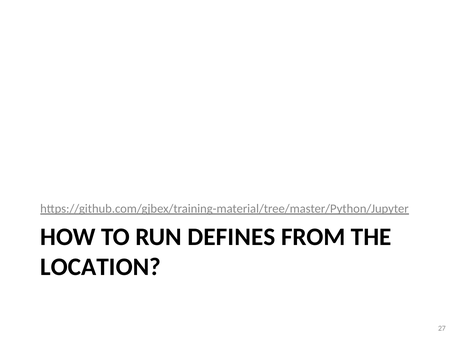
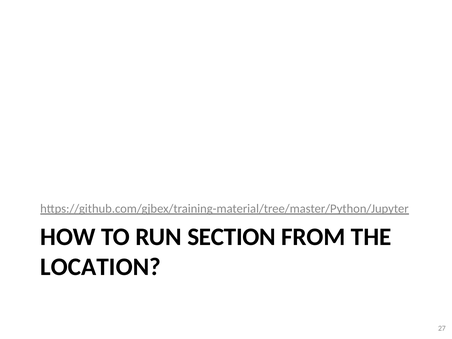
DEFINES: DEFINES -> SECTION (232, 237)
